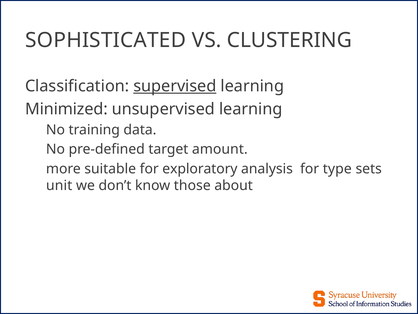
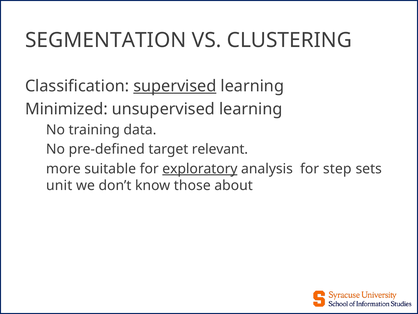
SOPHISTICATED: SOPHISTICATED -> SEGMENTATION (106, 40)
amount: amount -> relevant (220, 149)
exploratory underline: none -> present (200, 169)
type: type -> step (337, 169)
